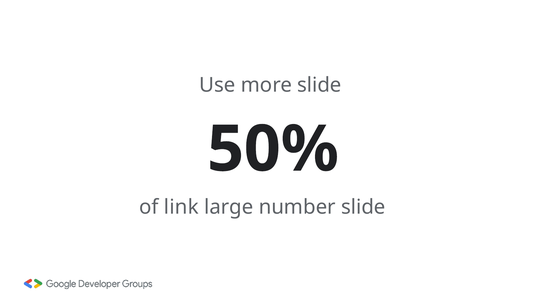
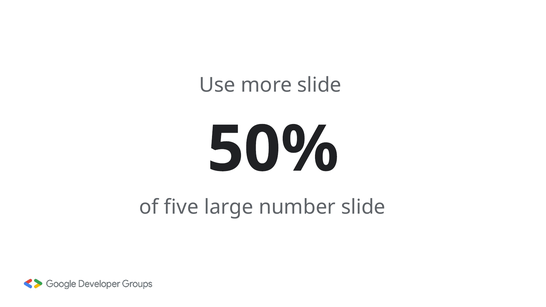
link: link -> five (181, 207)
